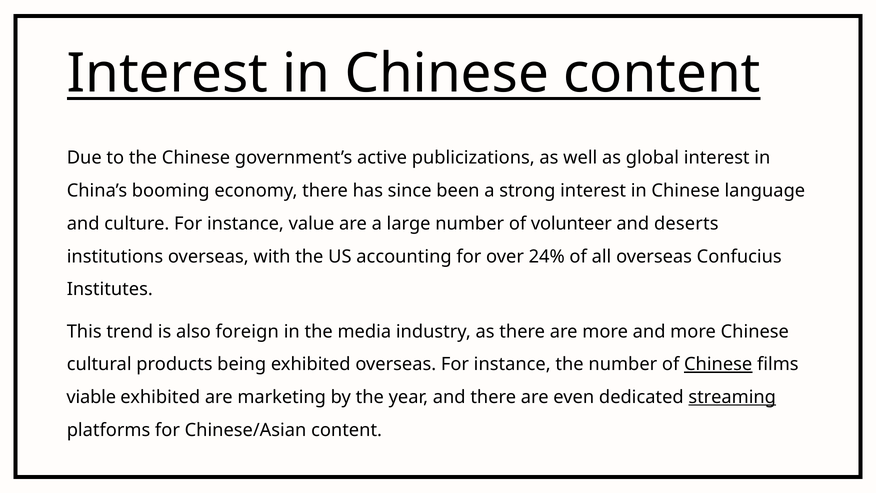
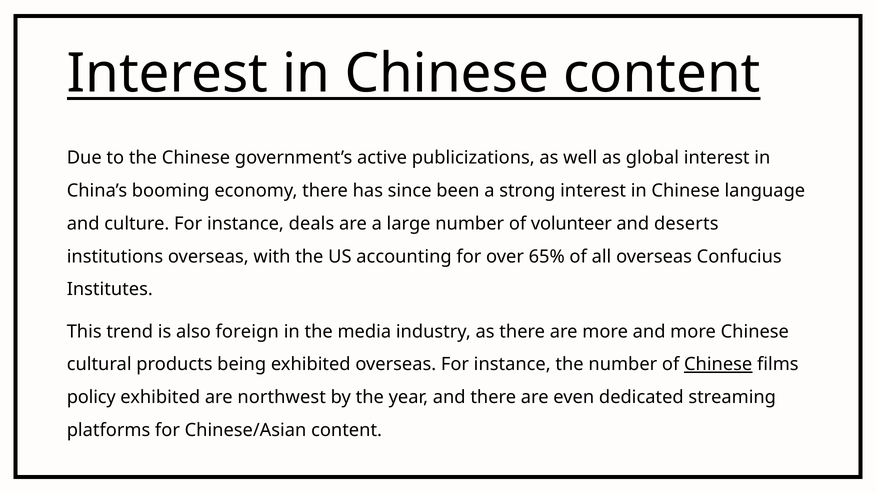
value: value -> deals (311, 223)
24%: 24% -> 65% (547, 256)
viable: viable -> policy (91, 397)
marketing: marketing -> northwest (282, 397)
streaming underline: present -> none (732, 397)
